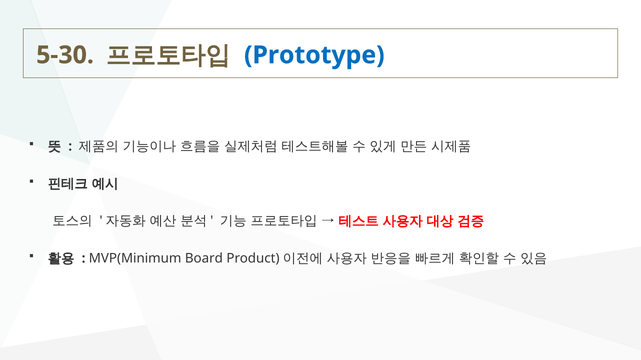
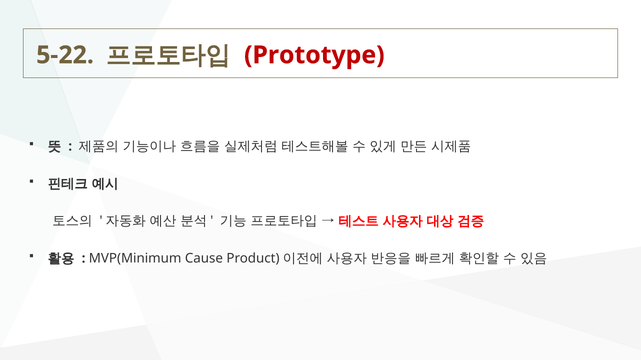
5-30: 5-30 -> 5-22 (65, 55)
Prototype colour: blue -> red (314, 55)
Board: Board -> Cause (204, 259)
